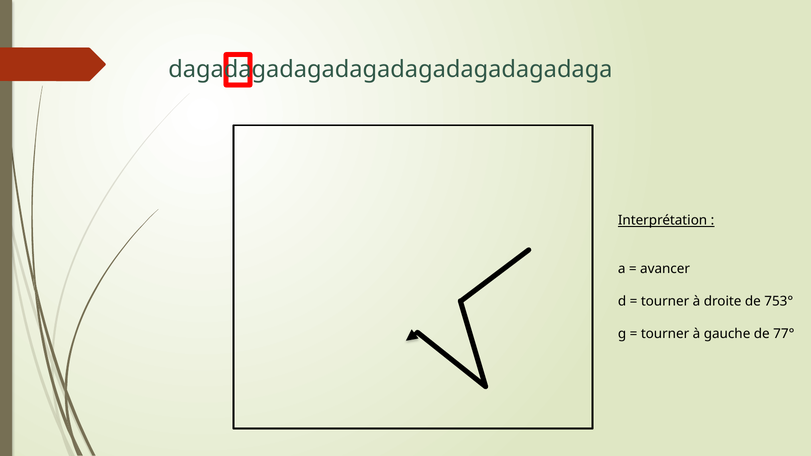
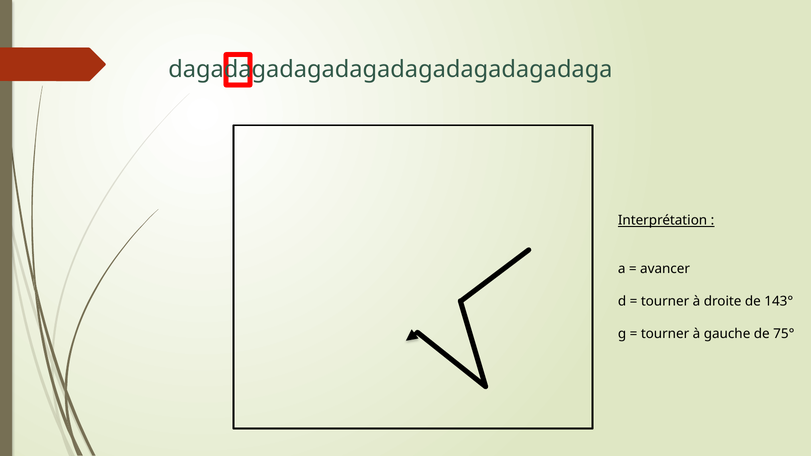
753°: 753° -> 143° (779, 301)
77°: 77° -> 75° (784, 334)
